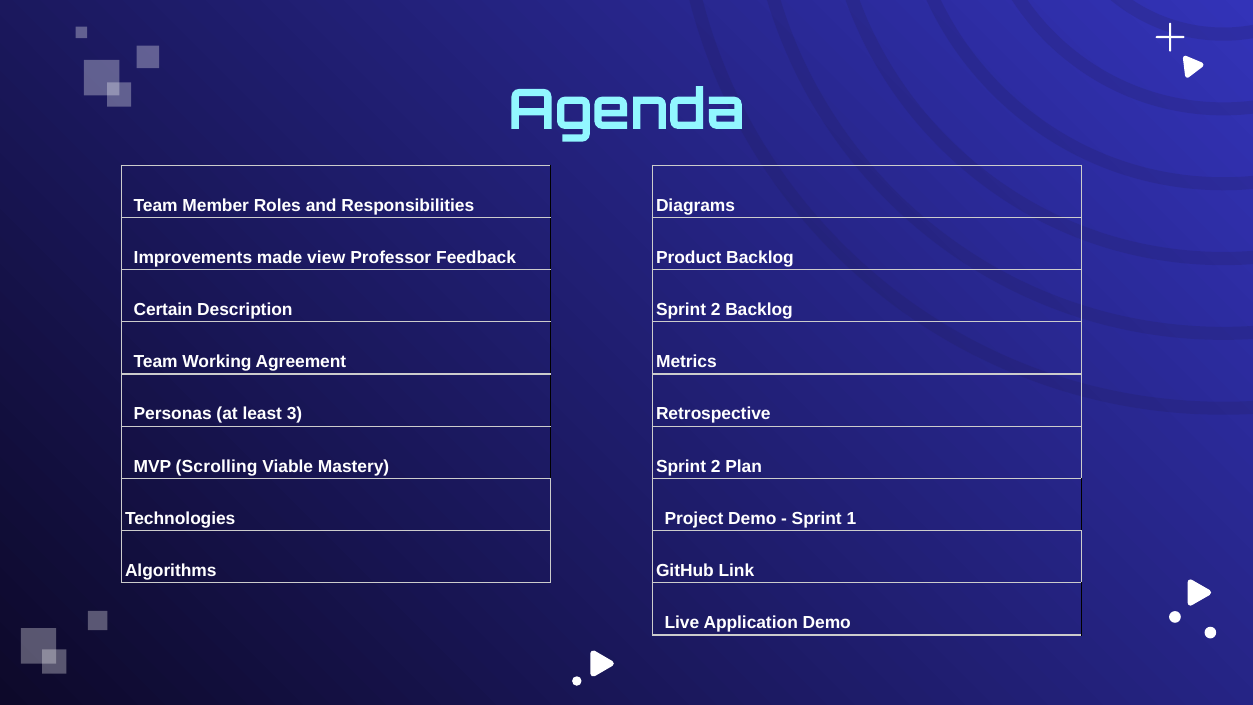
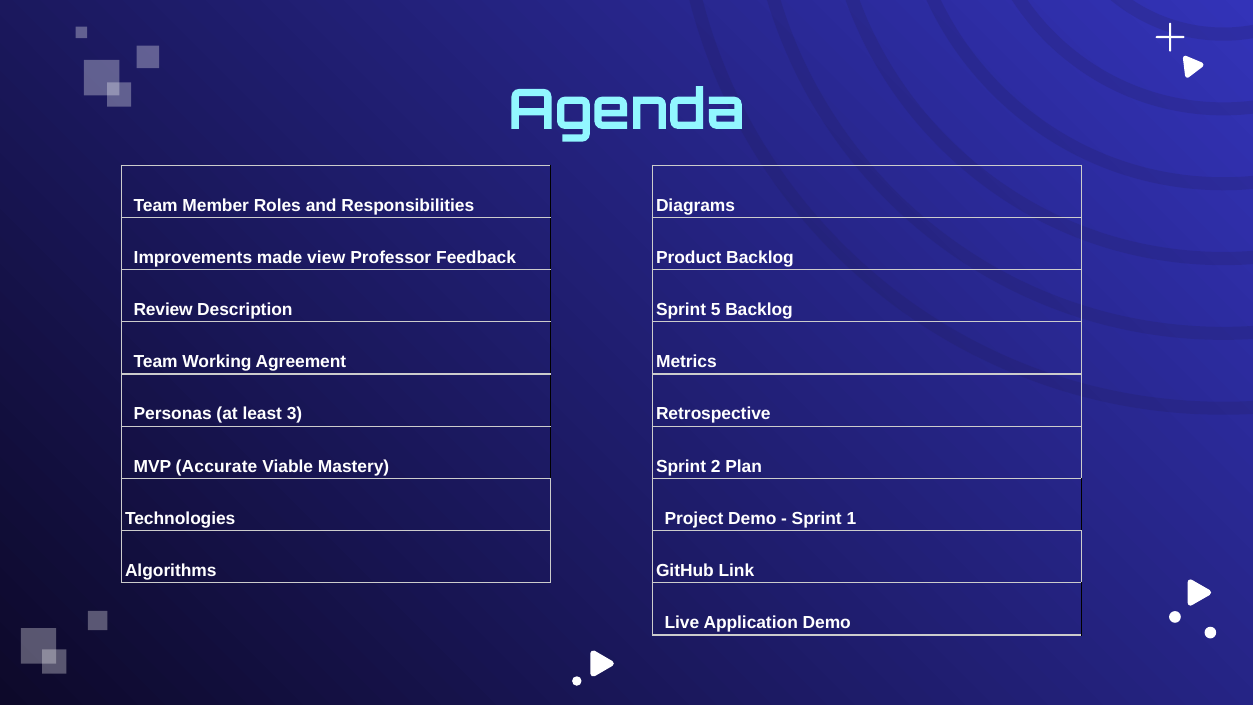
Certain: Certain -> Review (163, 310)
2: 2 -> 5 (716, 310)
Scrolling: Scrolling -> Accurate (217, 466)
